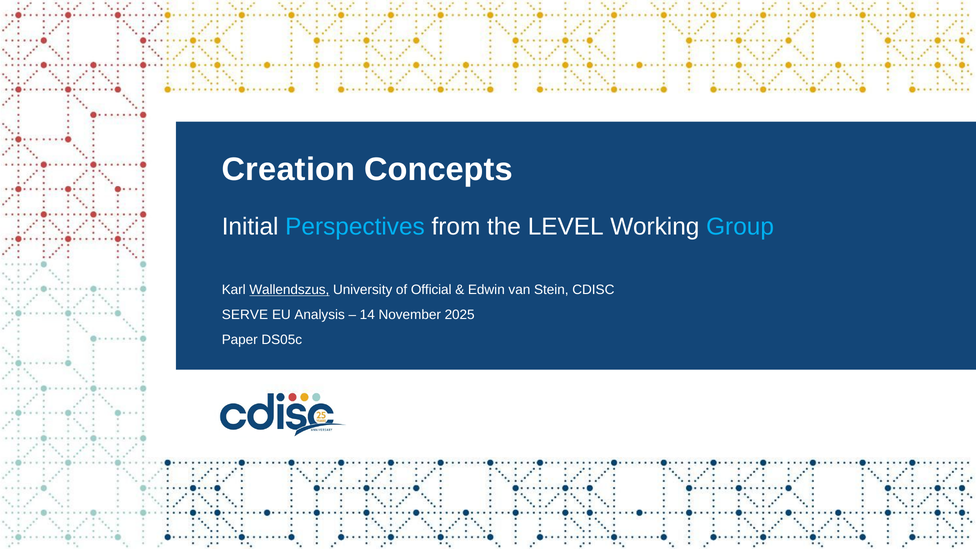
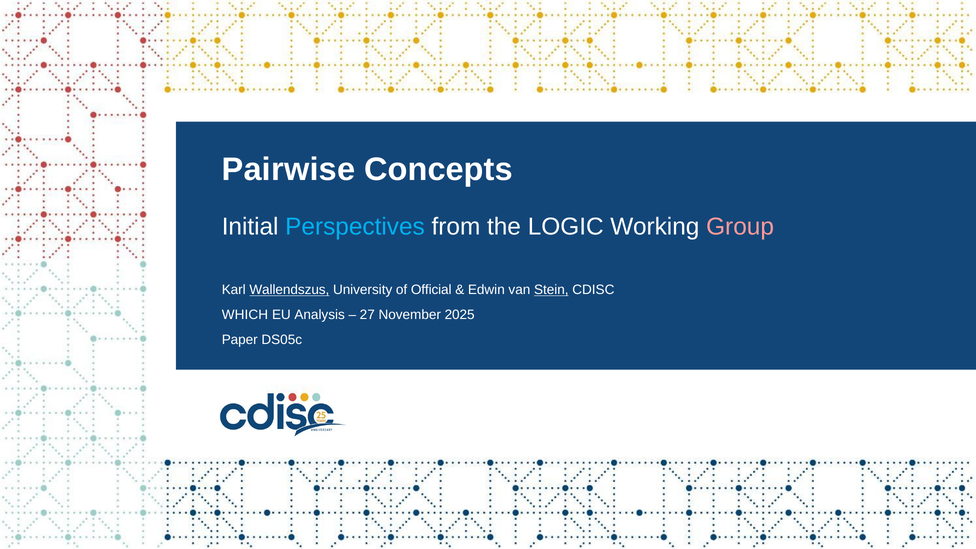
Creation: Creation -> Pairwise (288, 169)
LEVEL: LEVEL -> LOGIC (566, 227)
Group colour: light blue -> pink (740, 227)
Stein underline: none -> present (551, 290)
SERVE: SERVE -> WHICH (245, 315)
14: 14 -> 27 (367, 315)
